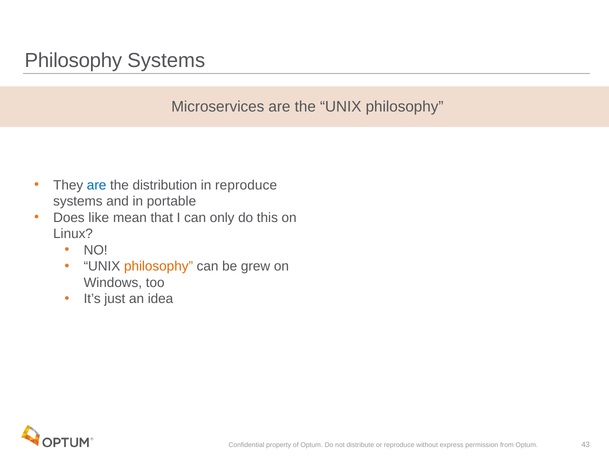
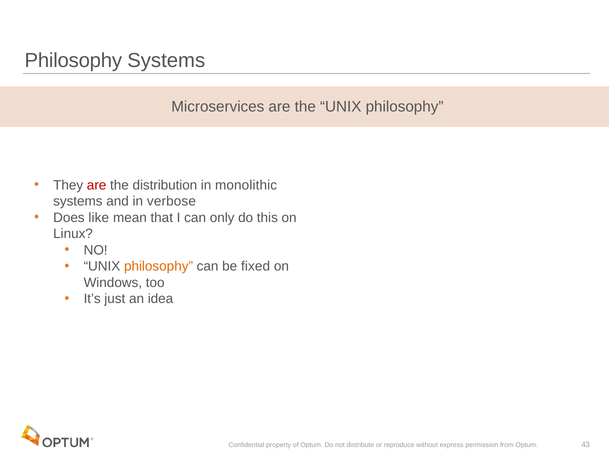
are colour: blue -> red (97, 185)
in reproduce: reproduce -> monolithic (246, 185)
portable: portable -> verbose (171, 201)
grew: grew -> fixed (256, 266)
